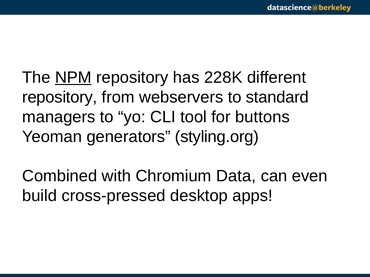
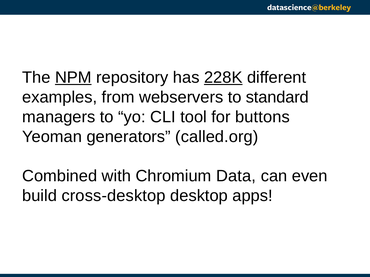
228K underline: none -> present (223, 78)
repository: repository -> examples (60, 97)
styling.org: styling.org -> called.org (217, 137)
cross-pressed: cross-pressed -> cross-desktop (114, 196)
